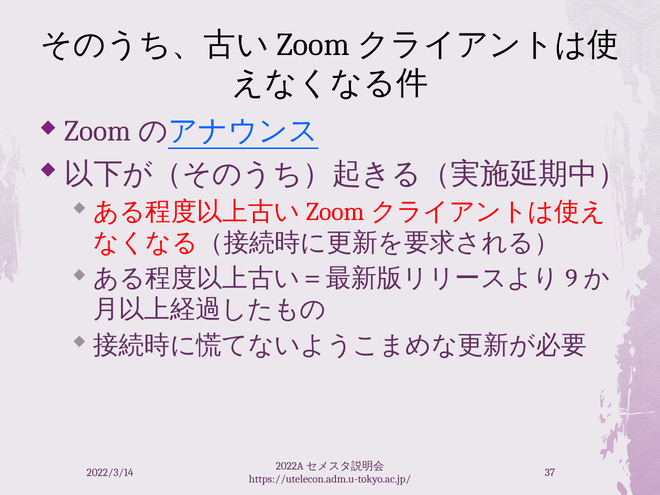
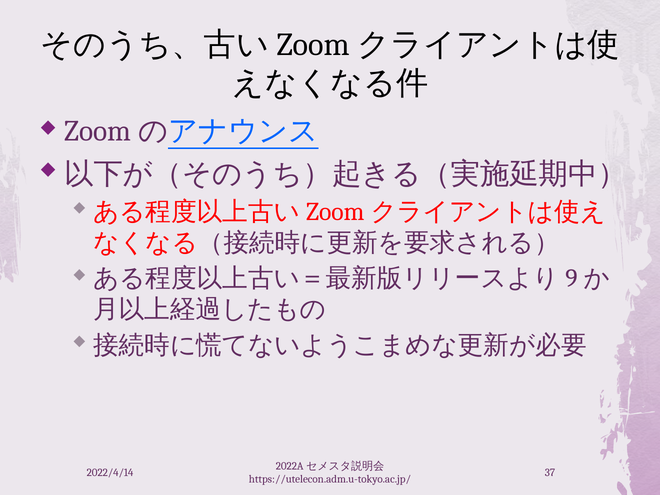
2022/3/14: 2022/3/14 -> 2022/4/14 (110, 473)
